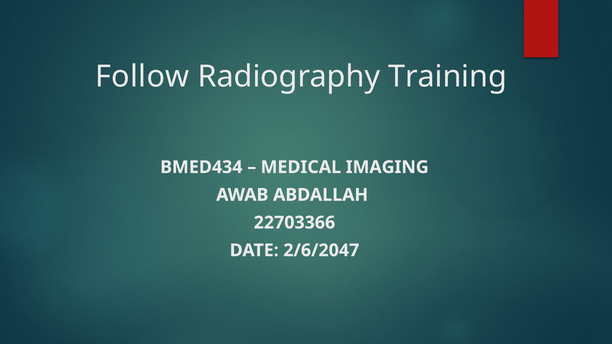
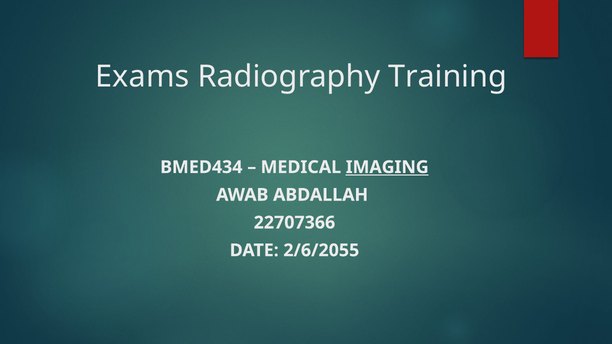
Follow: Follow -> Exams (142, 77)
IMAGING underline: none -> present (387, 167)
22703366: 22703366 -> 22707366 (294, 223)
2/6/2047: 2/6/2047 -> 2/6/2055 (321, 251)
